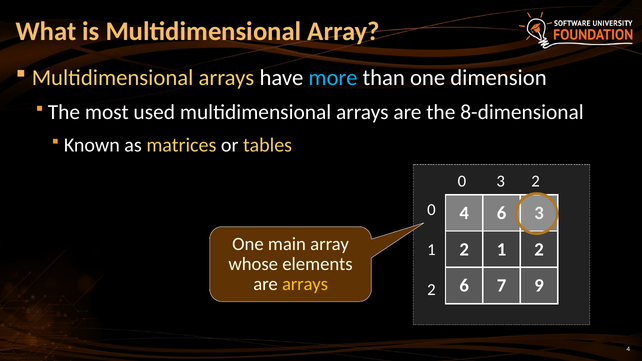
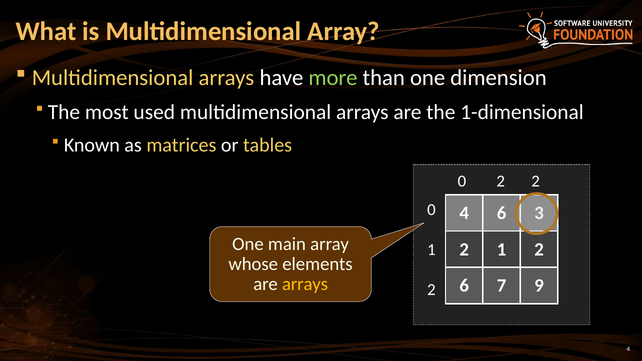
more colour: light blue -> light green (333, 78)
8-dimensional: 8-dimensional -> 1-dimensional (522, 112)
0 3: 3 -> 2 (501, 181)
